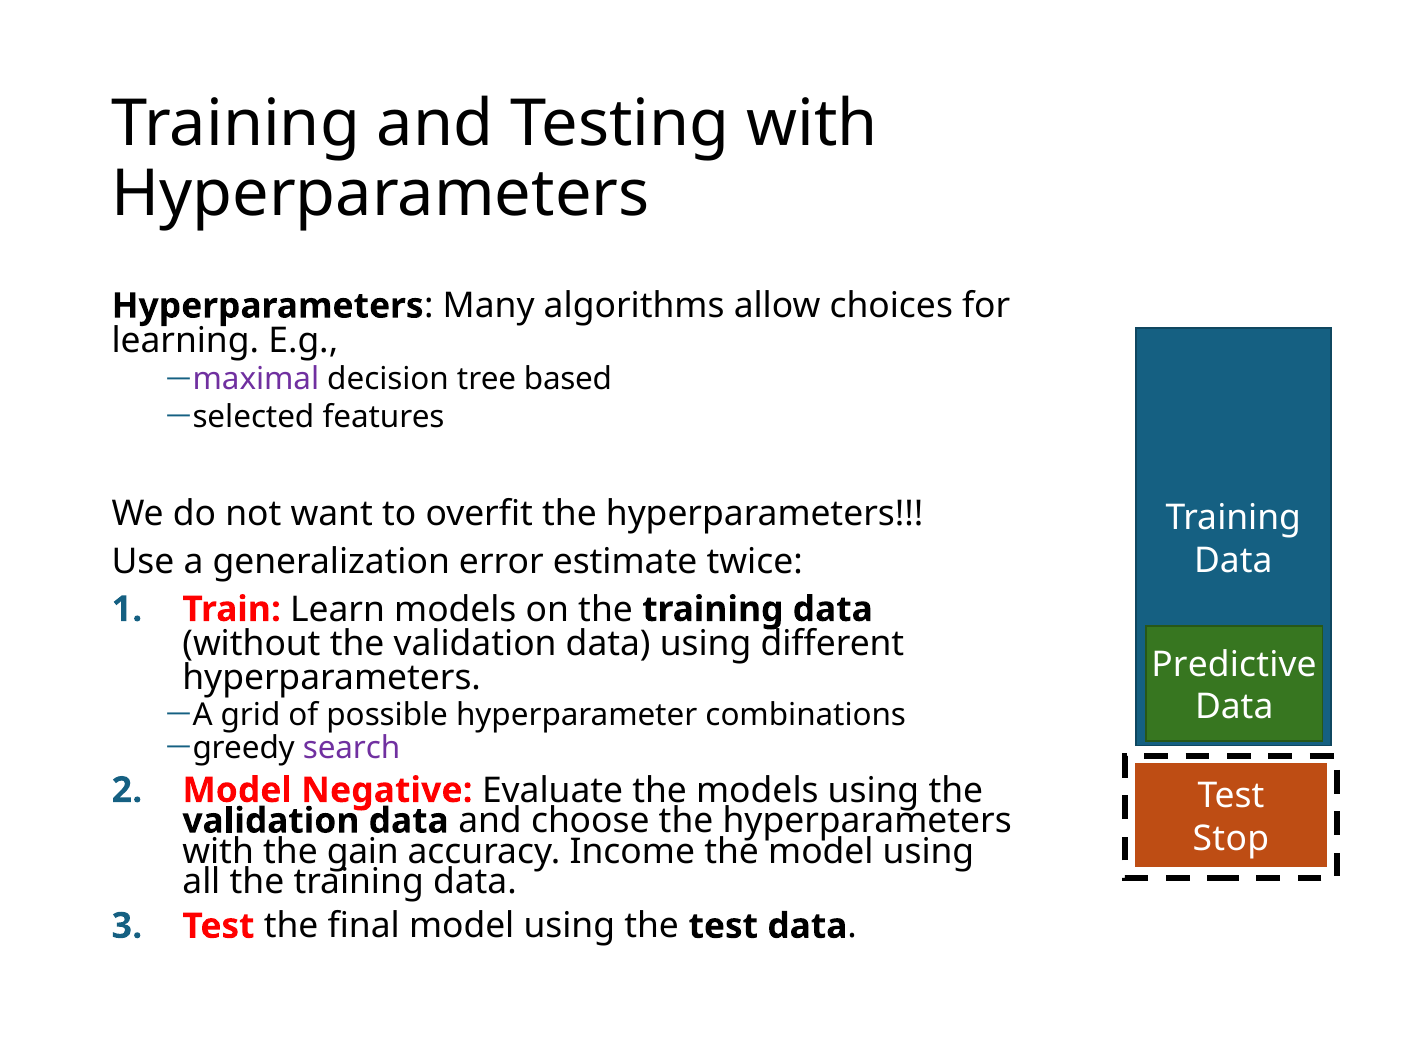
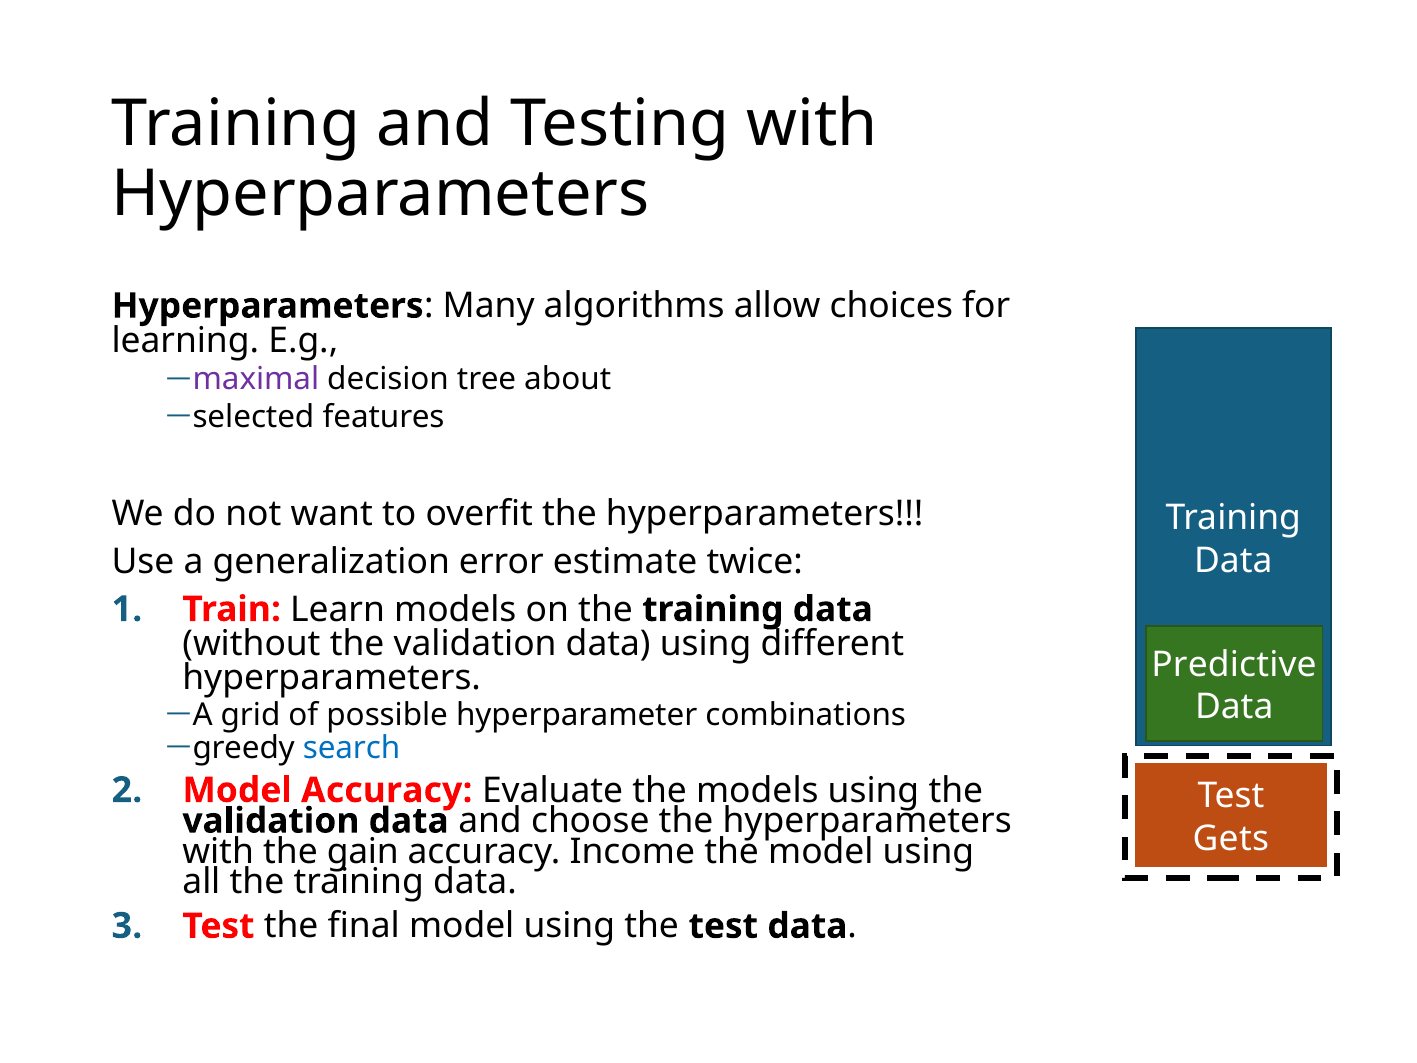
based: based -> about (568, 380)
search colour: purple -> blue (352, 748)
Model Negative: Negative -> Accuracy (387, 790)
Stop: Stop -> Gets (1231, 839)
